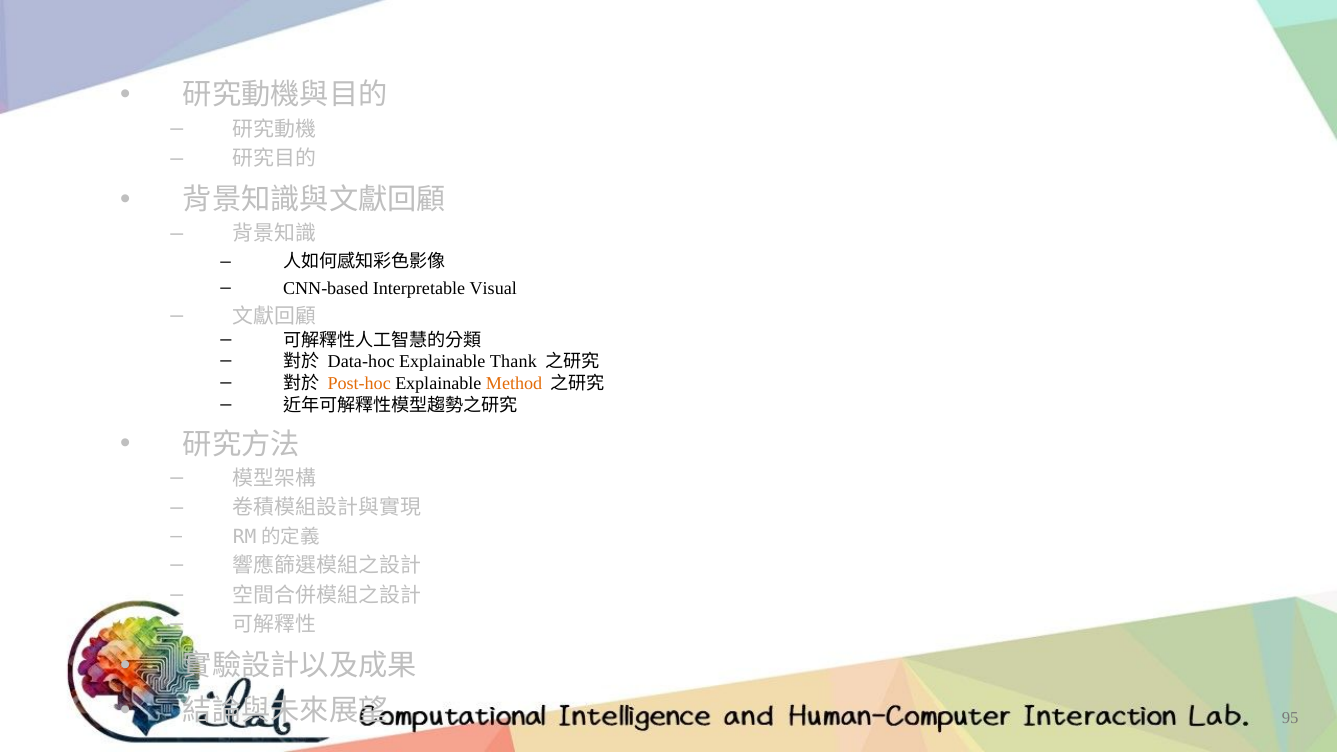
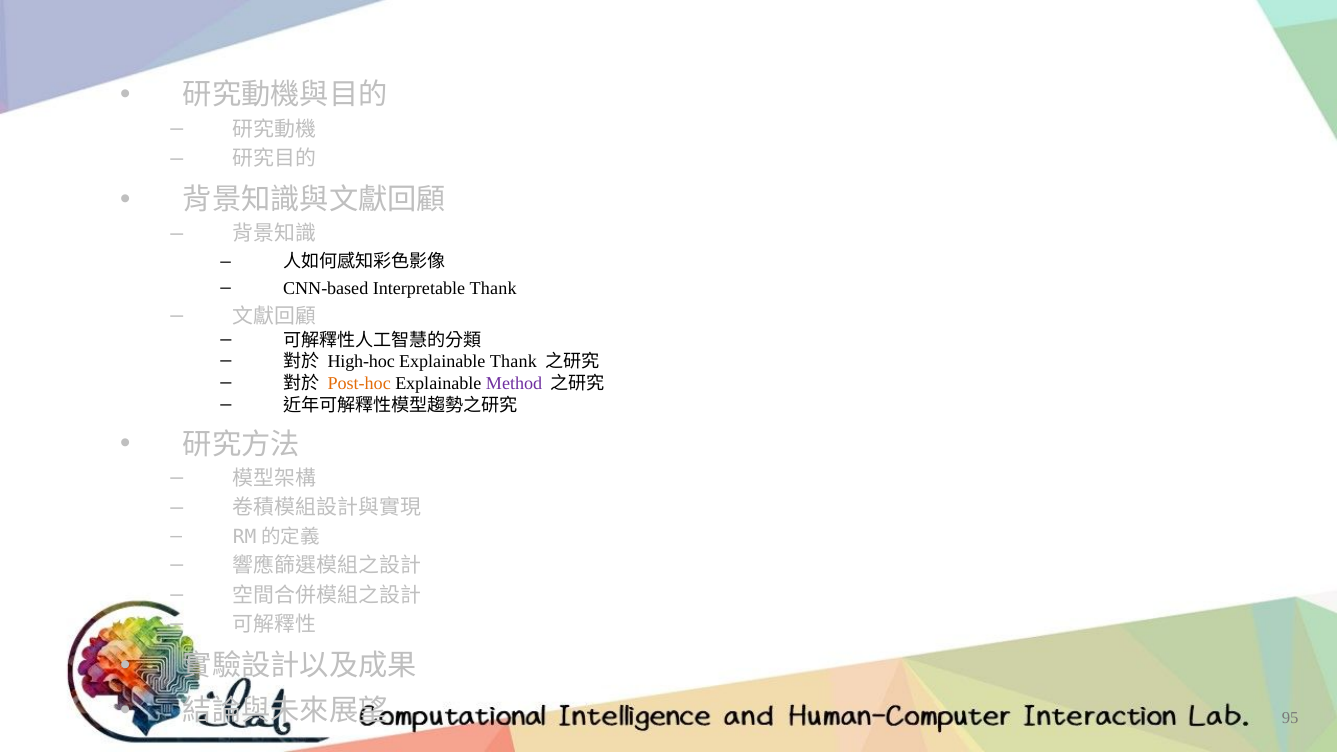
Interpretable Visual: Visual -> Thank (493, 289)
Data-hoc: Data-hoc -> High-hoc (361, 362)
Method colour: orange -> purple (514, 384)
